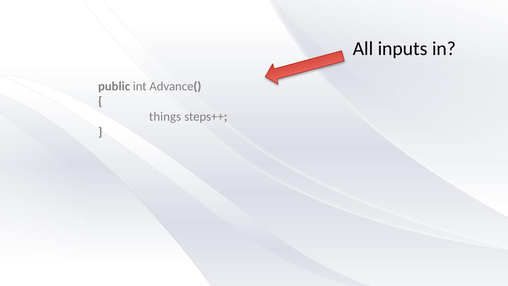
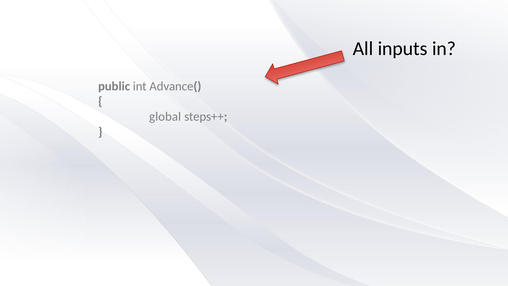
things: things -> global (165, 117)
